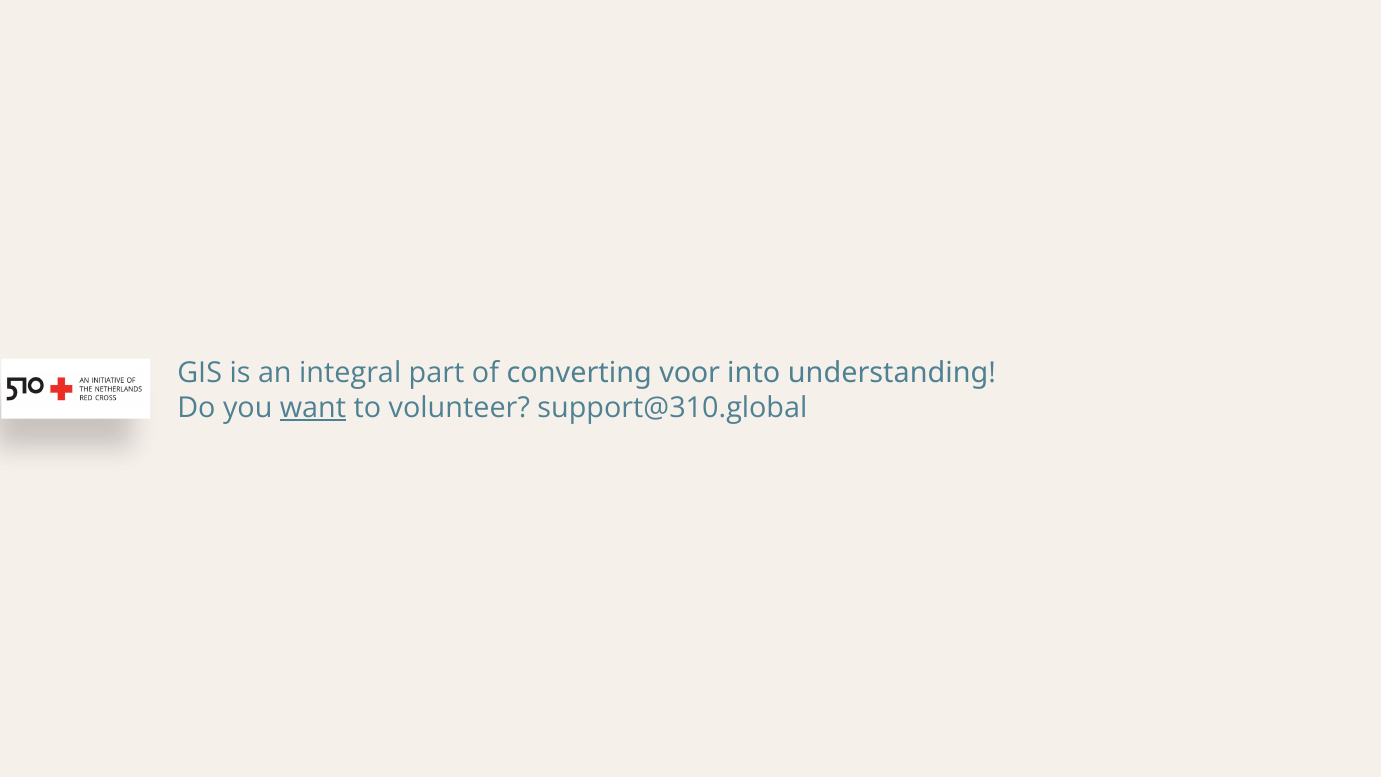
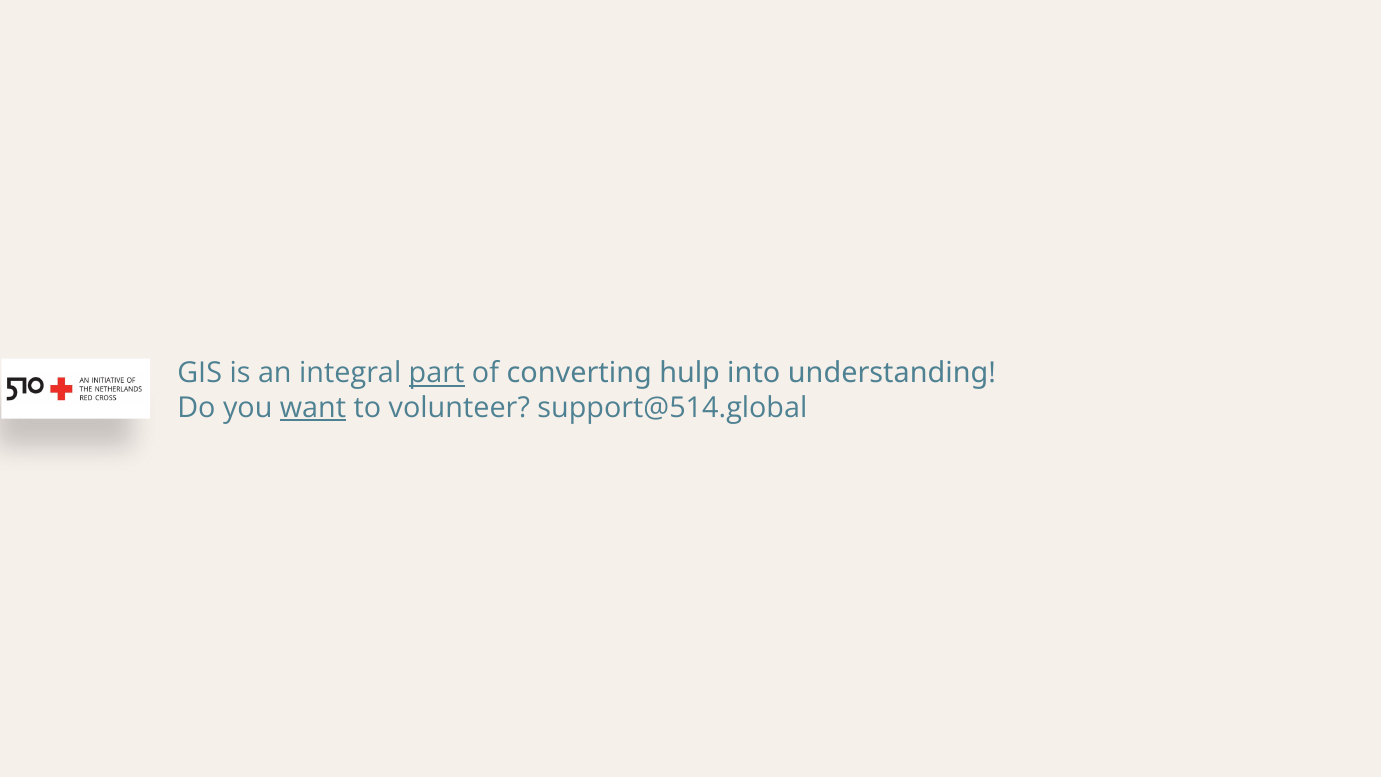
part underline: none -> present (437, 373)
voor: voor -> hulp (690, 373)
support@310.global: support@310.global -> support@514.global (672, 408)
